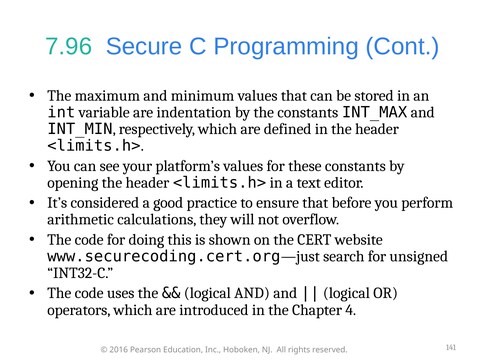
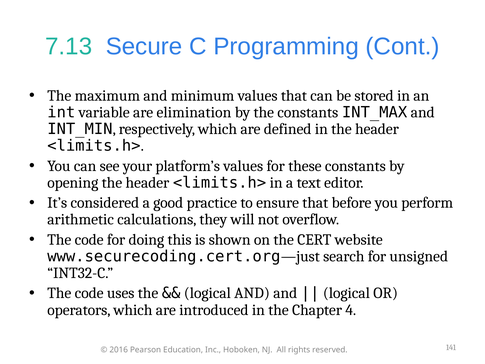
7.96: 7.96 -> 7.13 (69, 47)
indentation: indentation -> elimination (194, 112)
